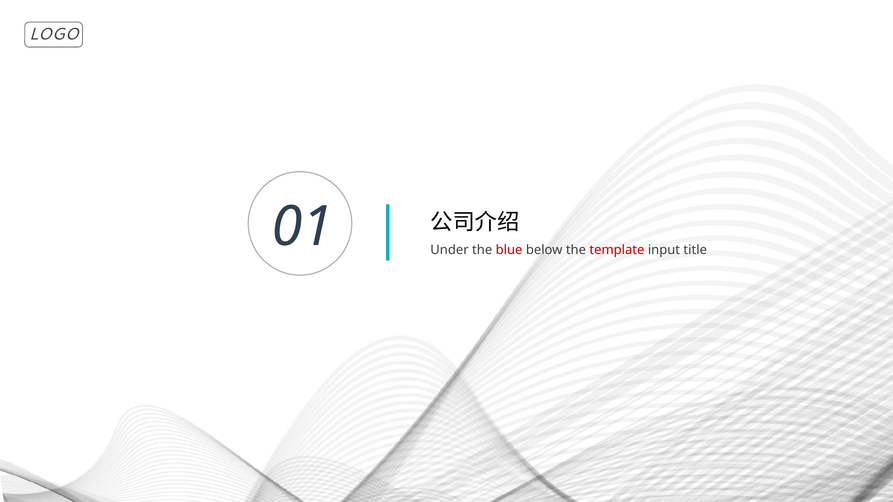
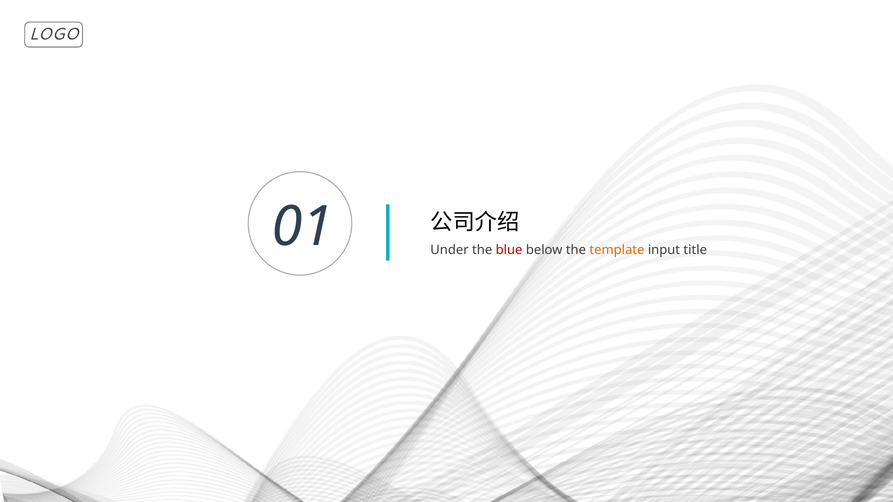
template colour: red -> orange (617, 250)
